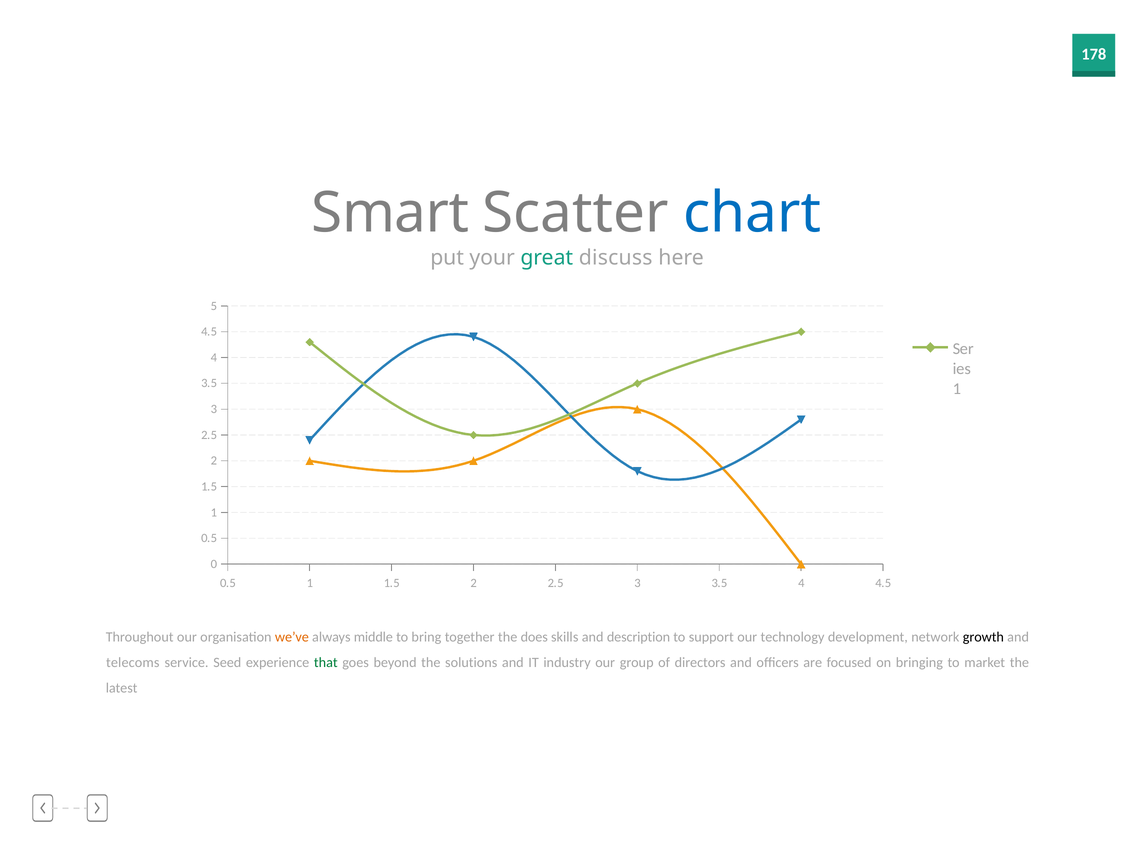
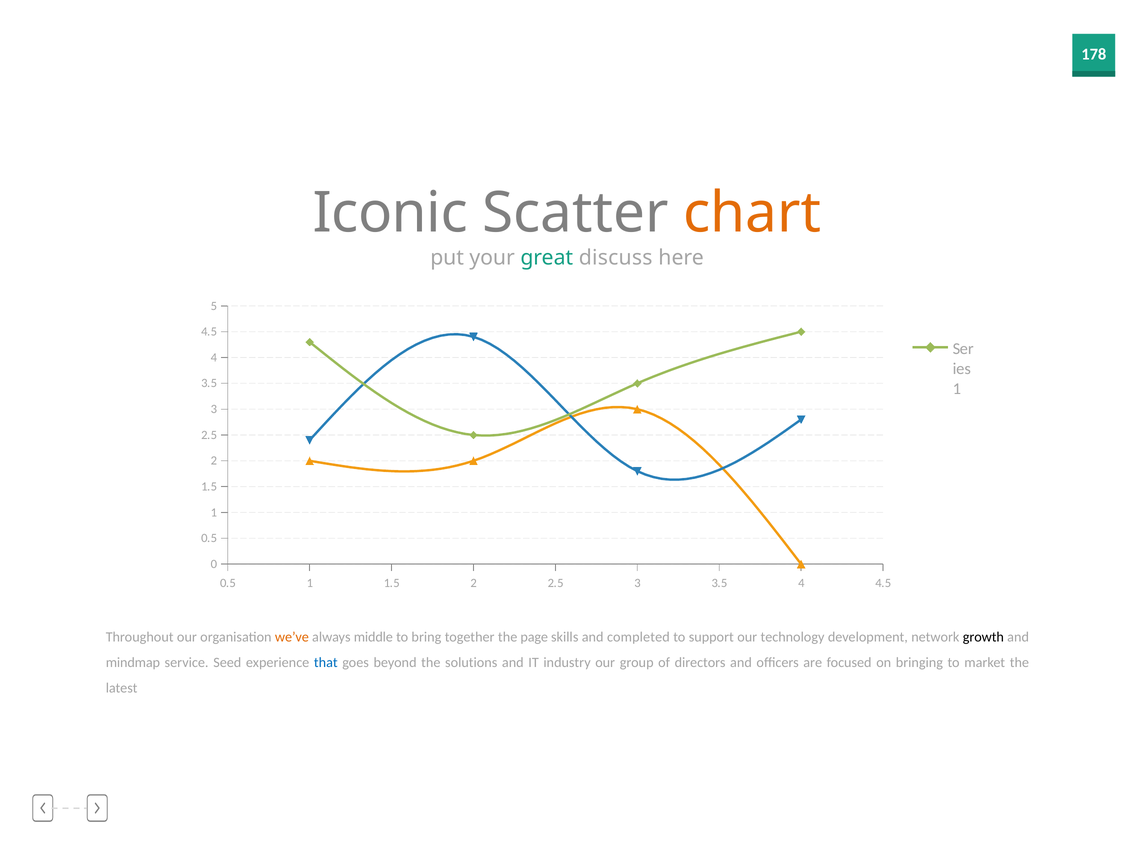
Smart: Smart -> Iconic (390, 213)
chart colour: blue -> orange (752, 213)
does: does -> page (534, 638)
description: description -> completed (638, 638)
telecoms: telecoms -> mindmap (133, 663)
that colour: green -> blue (326, 663)
